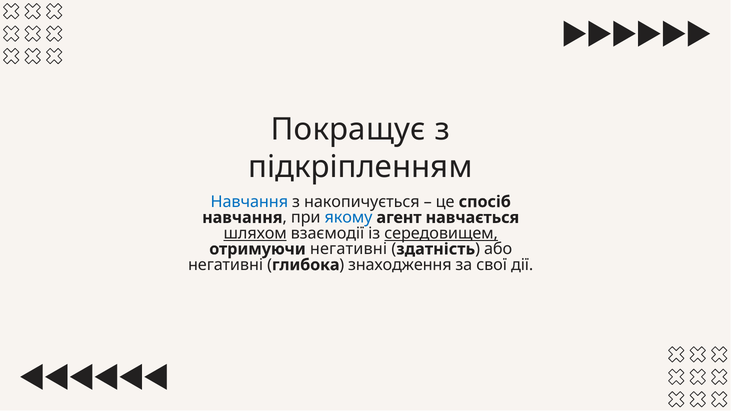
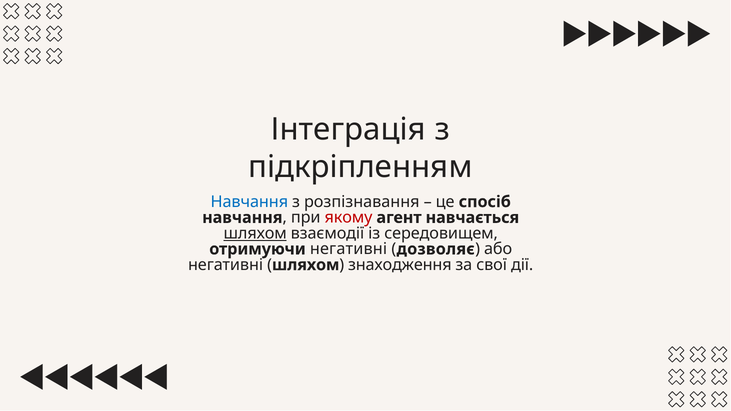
Покращує: Покращує -> Інтеграція (348, 130)
накопичується: накопичується -> розпізнавання (362, 202)
якому colour: blue -> red (348, 218)
середовищем underline: present -> none (441, 234)
здатність: здатність -> дозволяє (436, 249)
глибока: глибока -> шляхом (306, 265)
